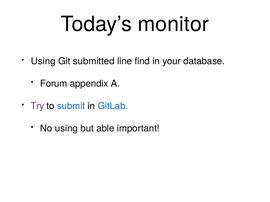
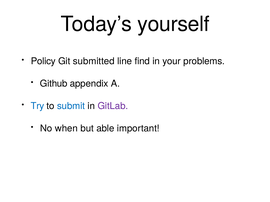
monitor: monitor -> yourself (173, 24)
Using: Using -> Policy (43, 61)
database: database -> problems (204, 61)
Forum: Forum -> Github (54, 84)
Try colour: purple -> blue (37, 106)
GitLab colour: blue -> purple (113, 106)
No using: using -> when (66, 129)
